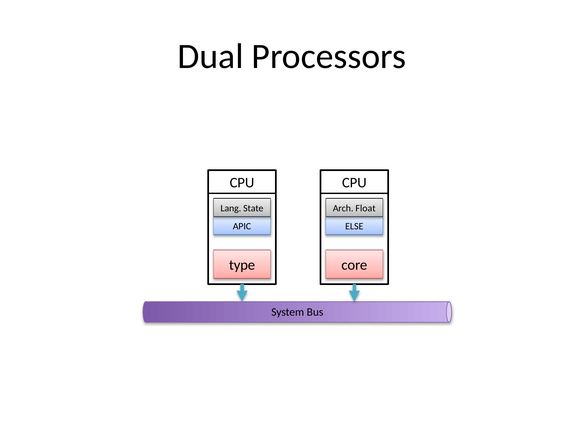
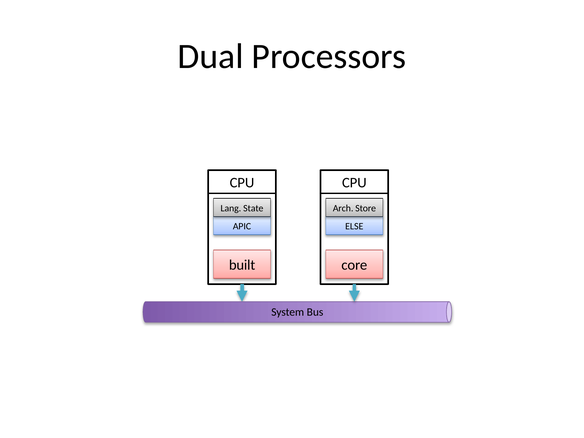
Float: Float -> Store (366, 208)
type: type -> built (242, 265)
